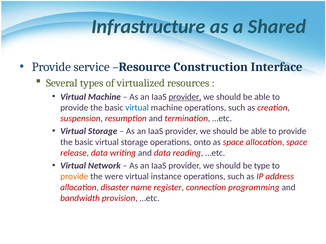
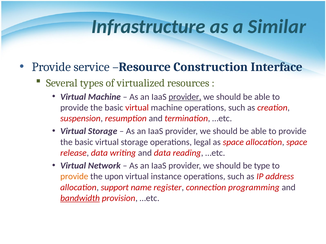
Shared: Shared -> Similar (277, 27)
virtual colour: blue -> red (137, 108)
onto: onto -> legal (202, 142)
were: were -> upon (114, 177)
disaster: disaster -> support (115, 188)
bandwidth underline: none -> present (80, 199)
